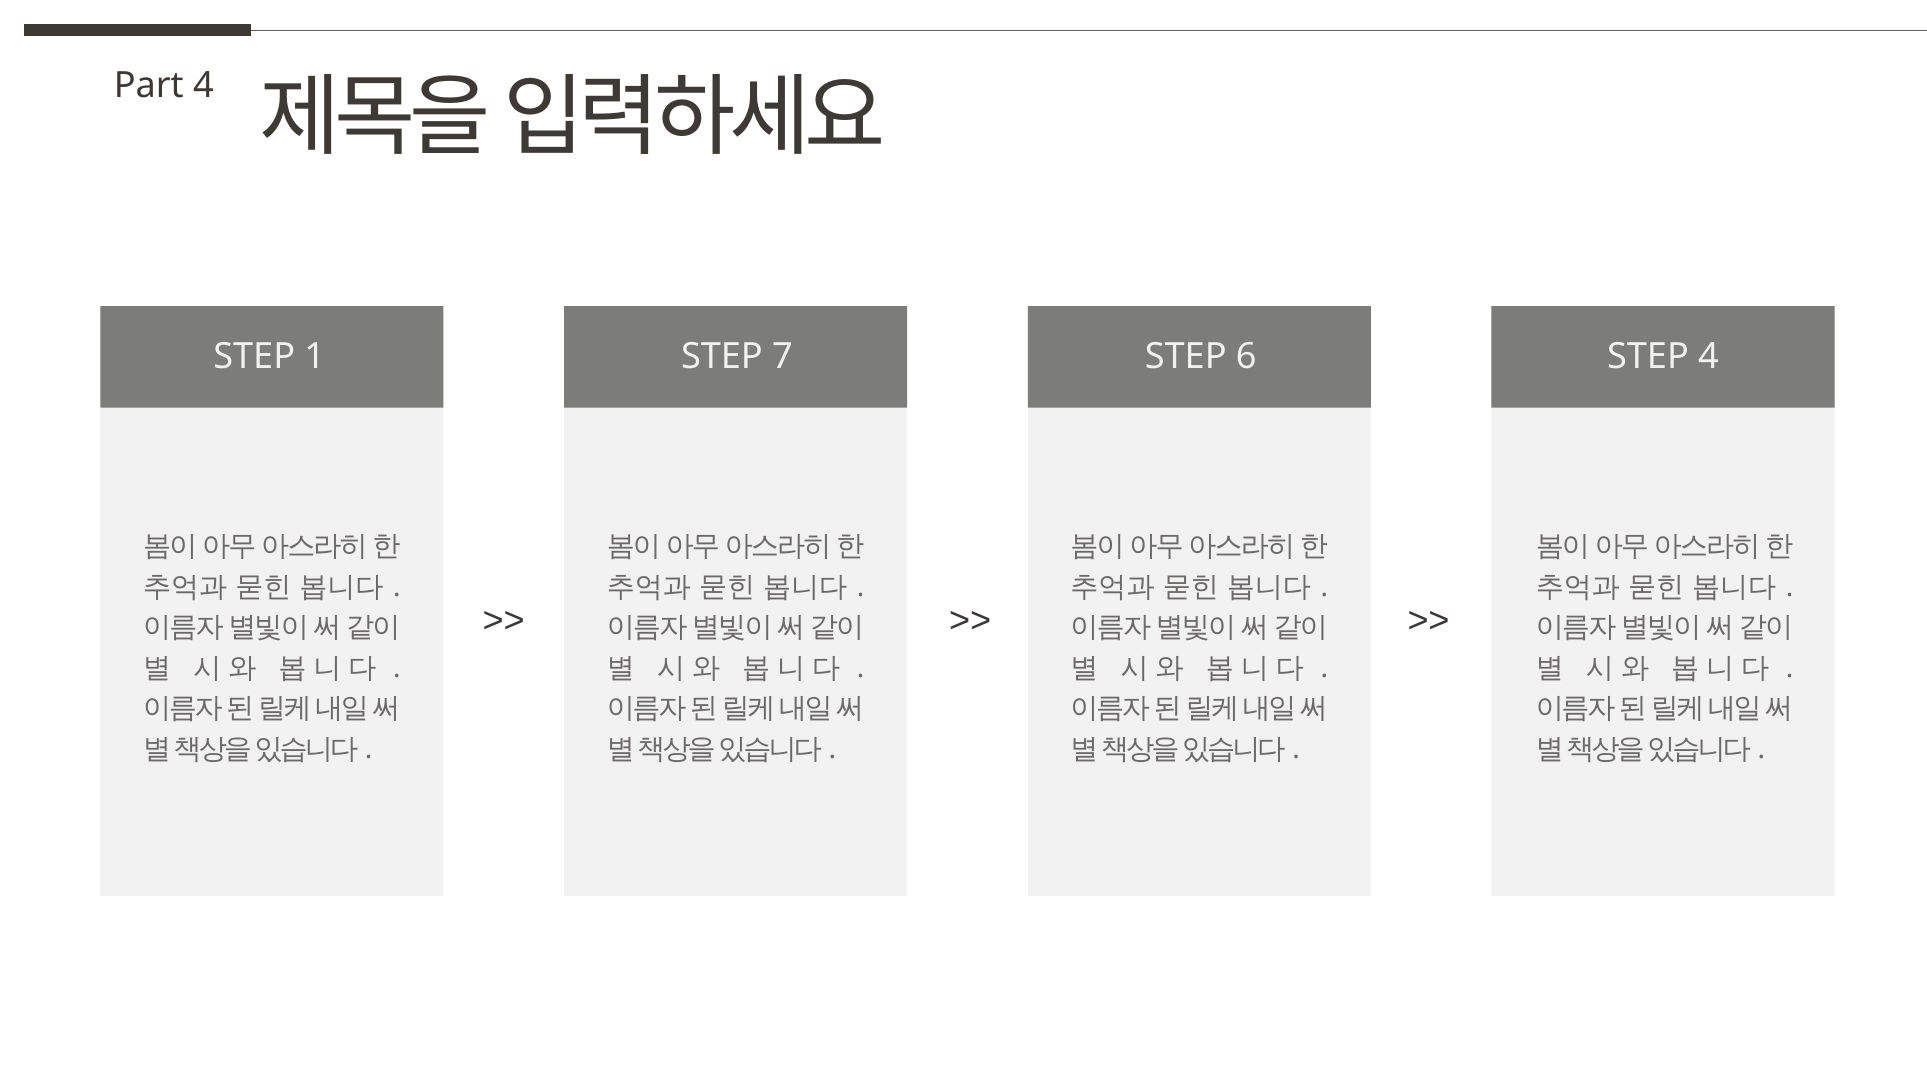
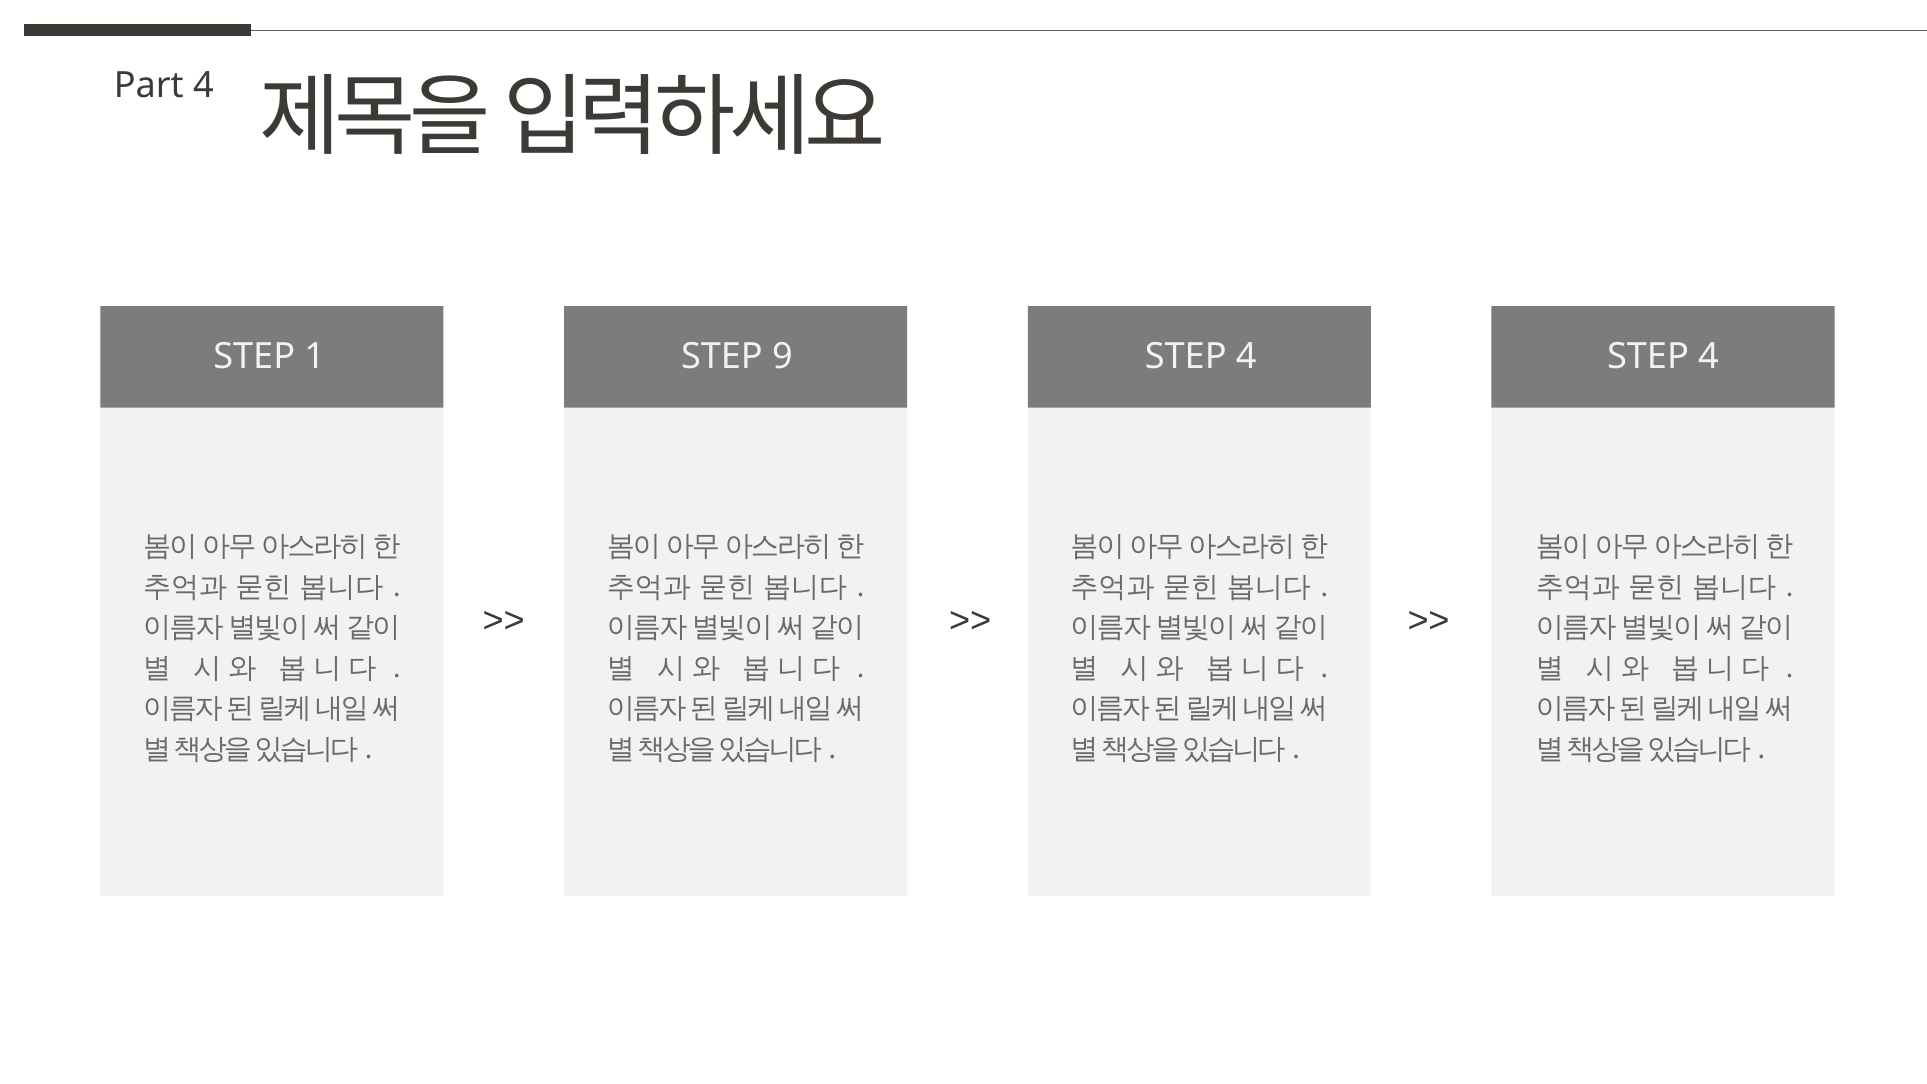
7: 7 -> 9 (782, 357)
6: 6 -> 4 (1246, 357)
